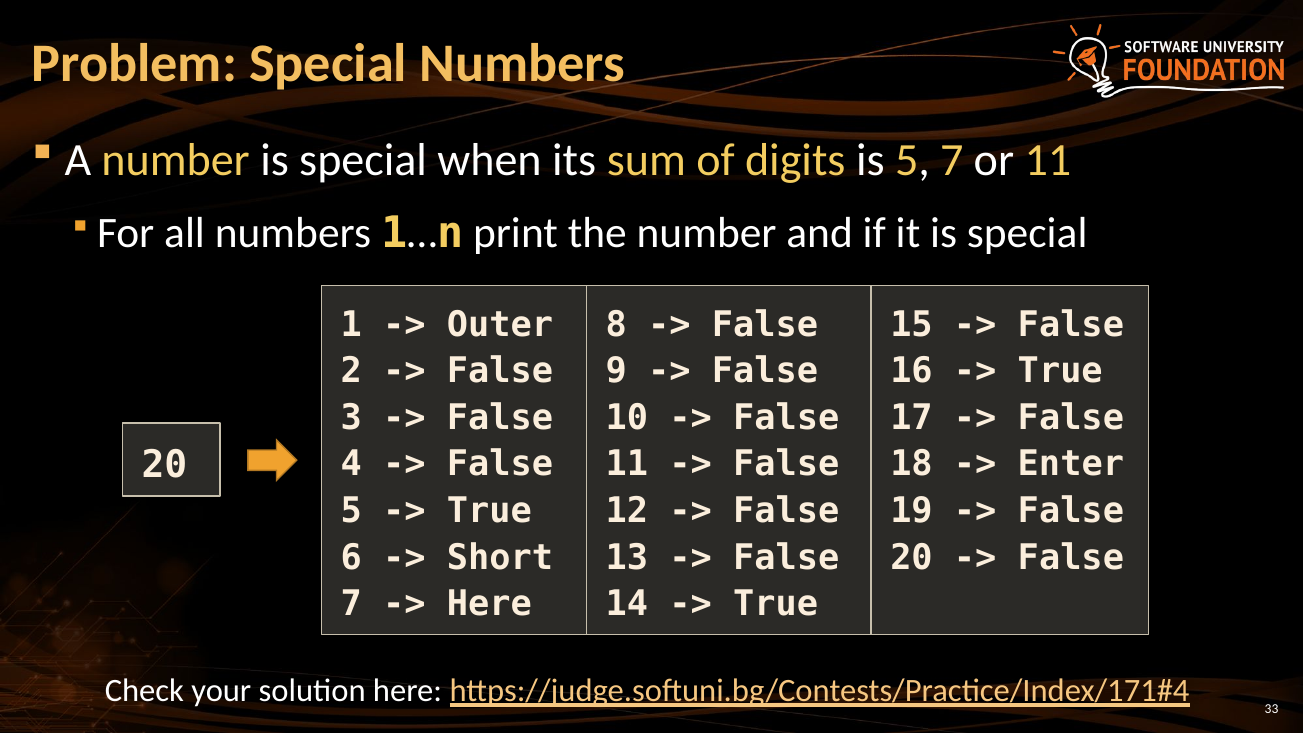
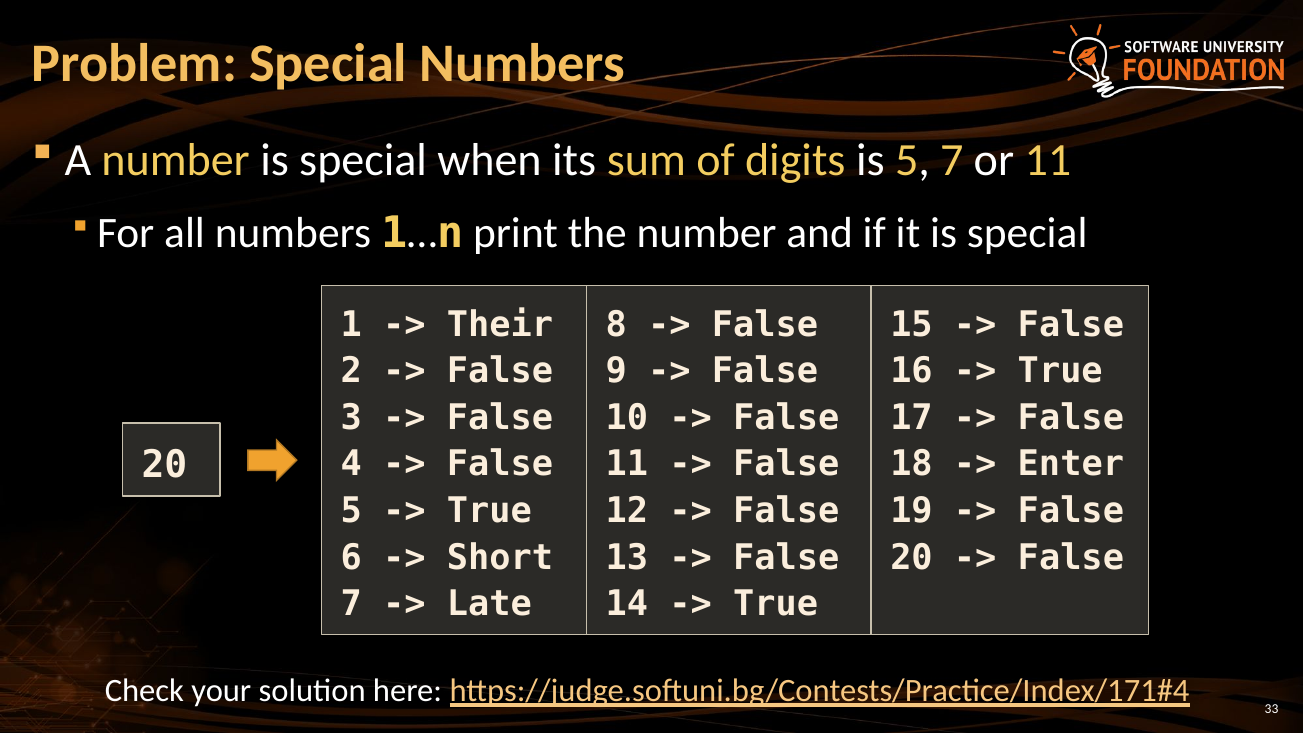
Outer: Outer -> Their (500, 325)
Here: Here -> Late (489, 604)
